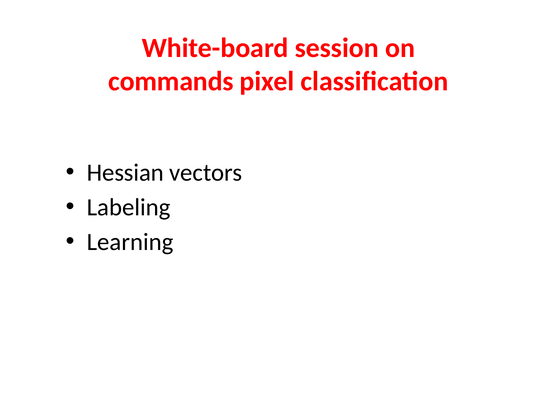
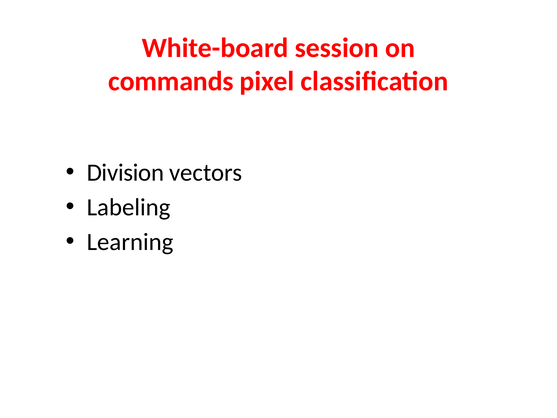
Hessian: Hessian -> Division (125, 173)
